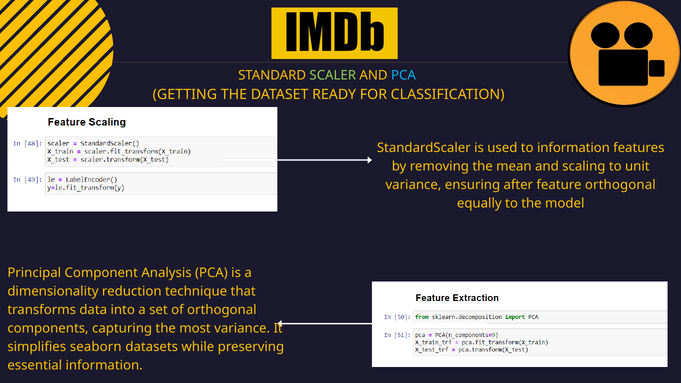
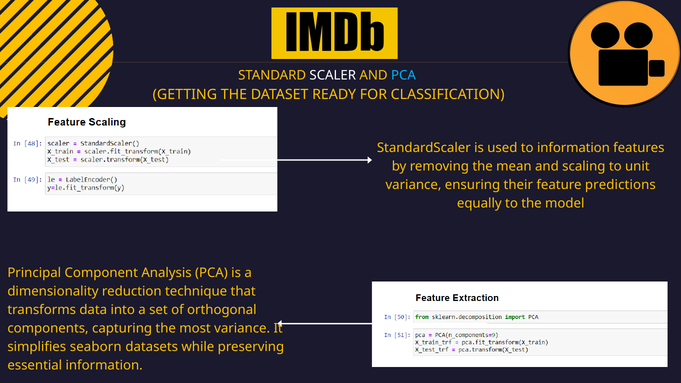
SCALER colour: light green -> white (333, 75)
after: after -> their (518, 185)
feature orthogonal: orthogonal -> predictions (620, 185)
